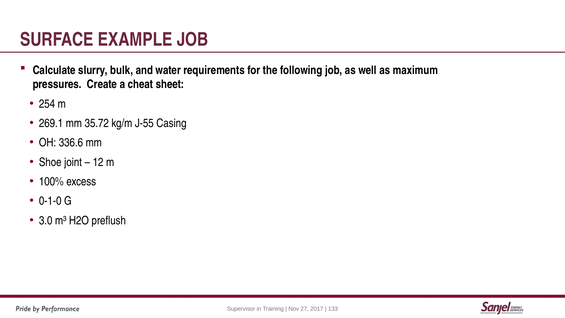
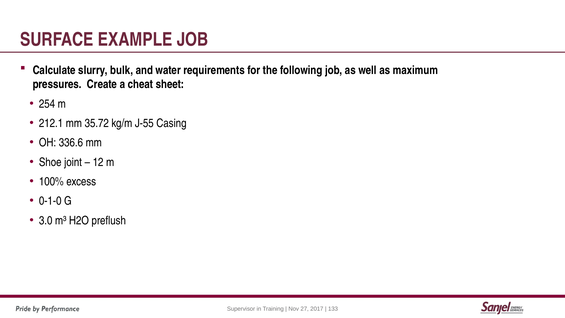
269.1: 269.1 -> 212.1 (51, 123)
